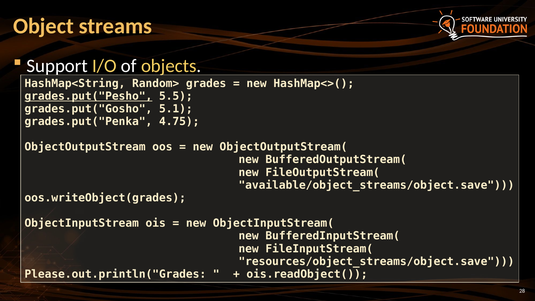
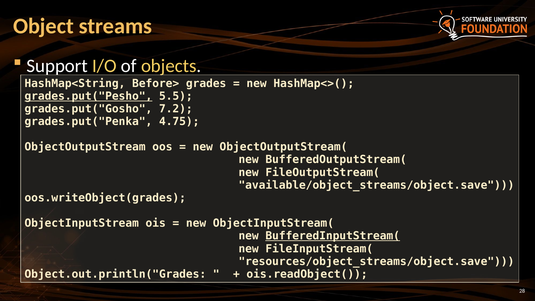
Random>: Random> -> Before> (156, 83)
5.1: 5.1 -> 7.2 (176, 109)
BufferedInputStream( underline: none -> present (333, 236)
Please.out.println("Grades: Please.out.println("Grades -> Object.out.println("Grades (115, 274)
